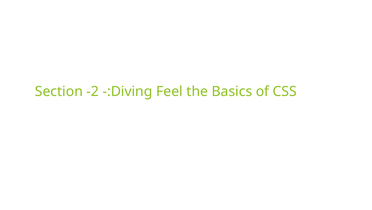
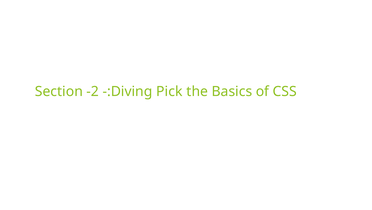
Feel: Feel -> Pick (169, 91)
